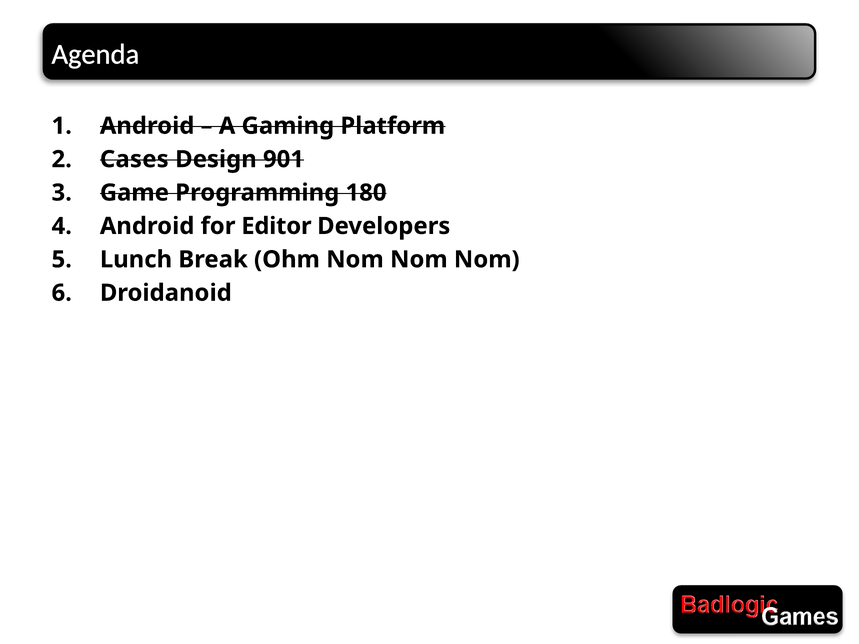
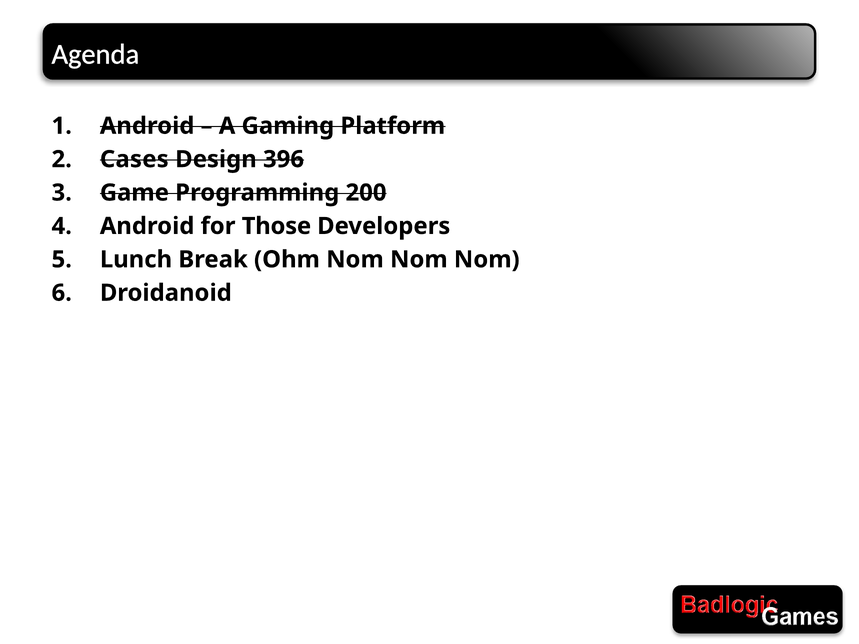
901: 901 -> 396 (283, 159)
180: 180 -> 200 (366, 193)
Editor: Editor -> Those (276, 226)
